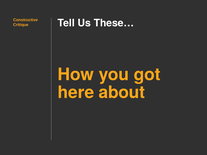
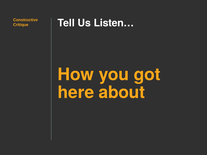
These…: These… -> Listen… (114, 23)
